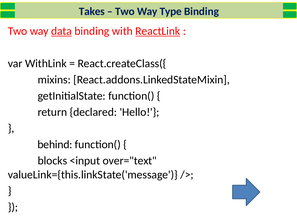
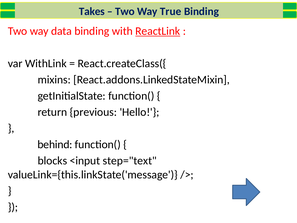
Type: Type -> True (171, 11)
data underline: present -> none (62, 31)
declared: declared -> previous (93, 112)
over="text: over="text -> step="text (130, 161)
